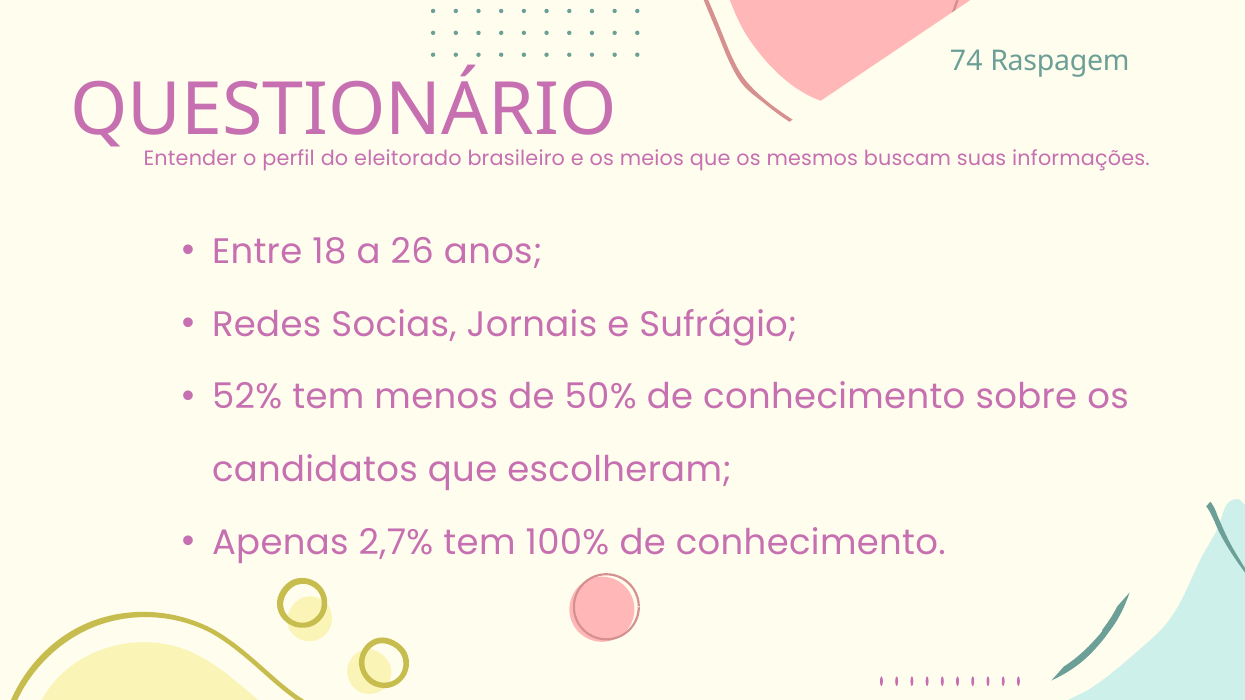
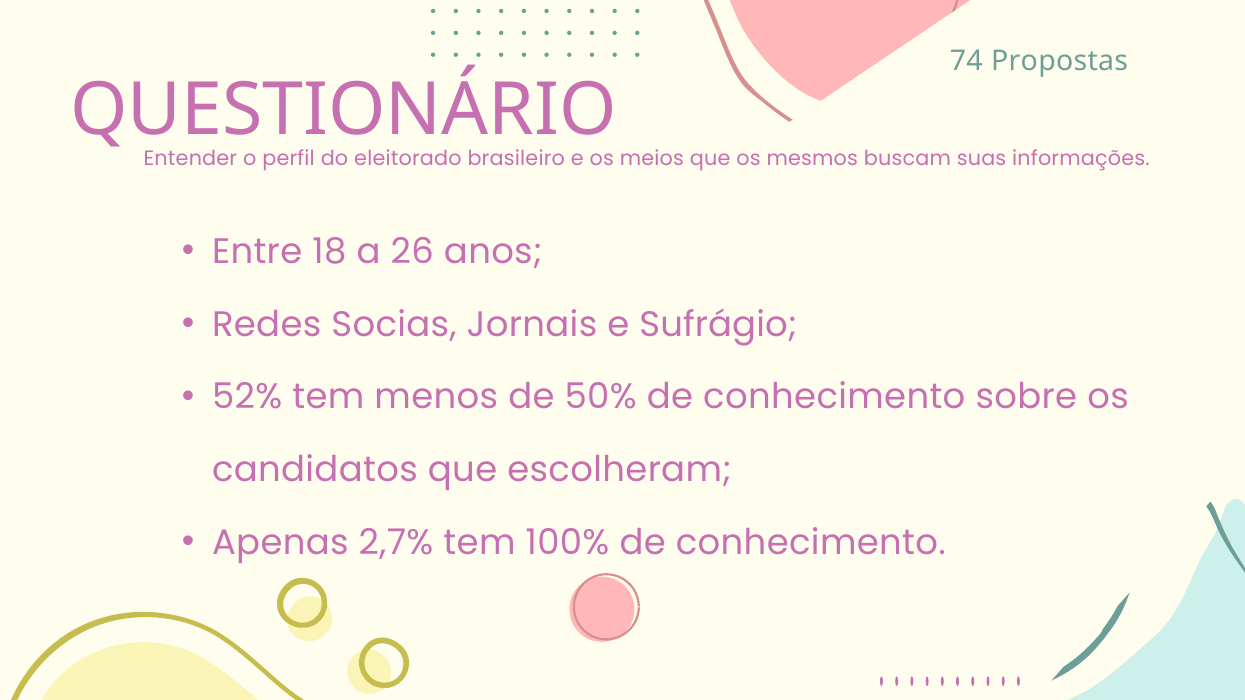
Raspagem: Raspagem -> Propostas (1060, 61)
